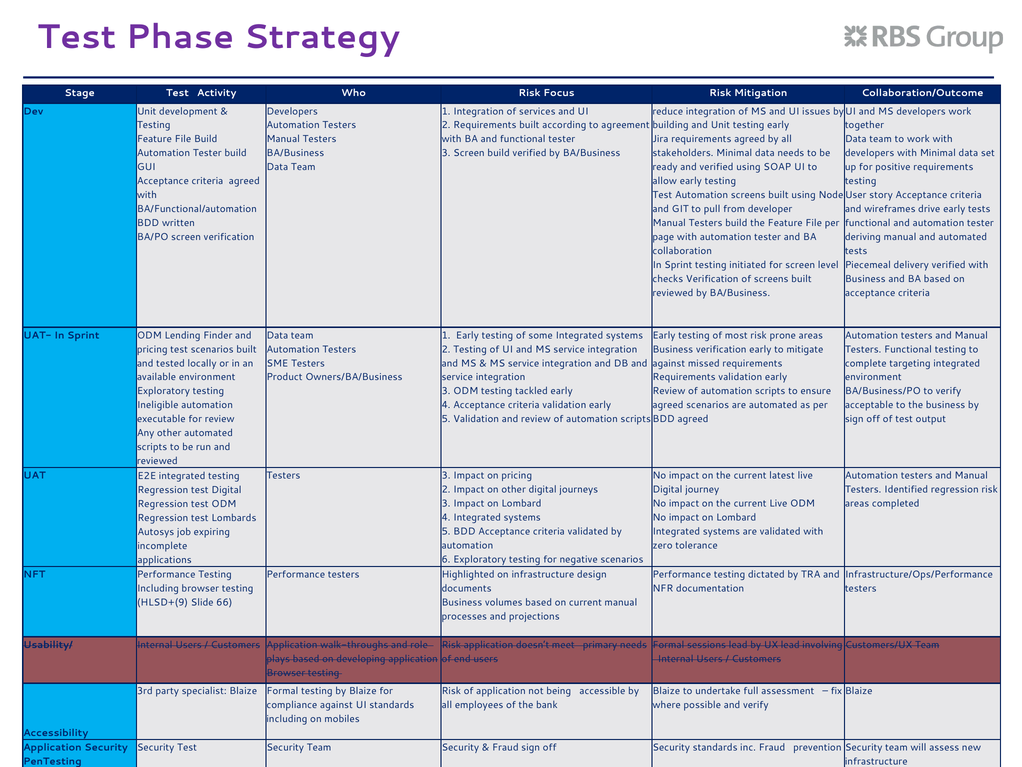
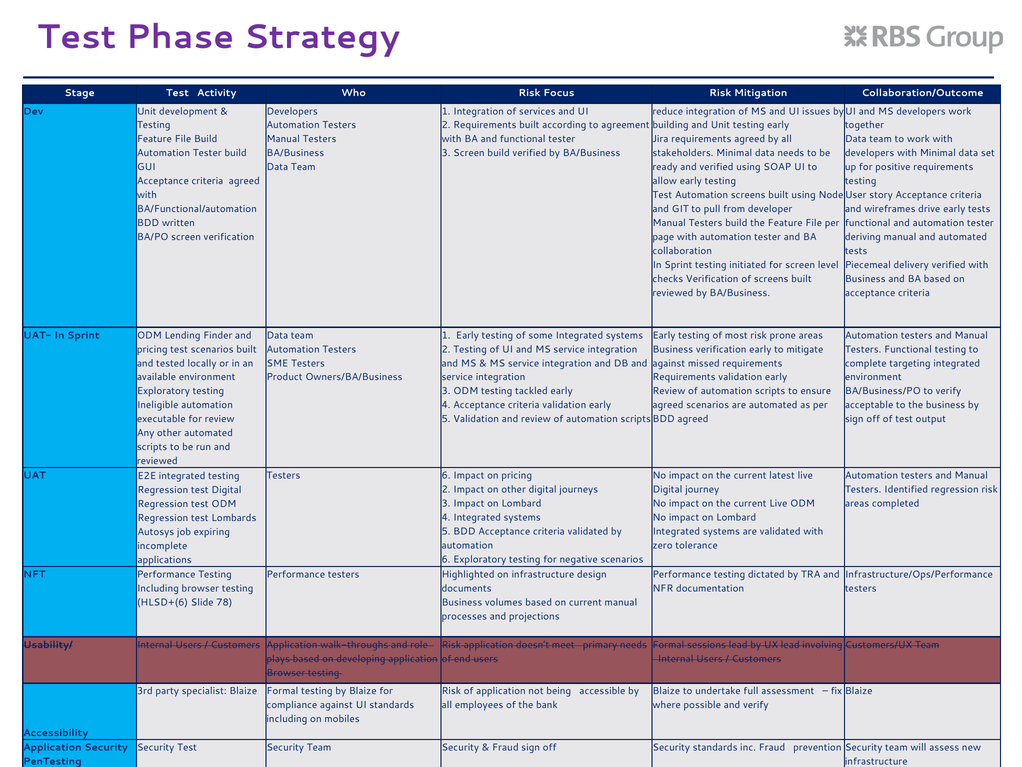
Testers 3: 3 -> 6 (446, 475)
HLSD+(9: HLSD+(9 -> HLSD+(6 (162, 602)
66: 66 -> 78 (224, 602)
